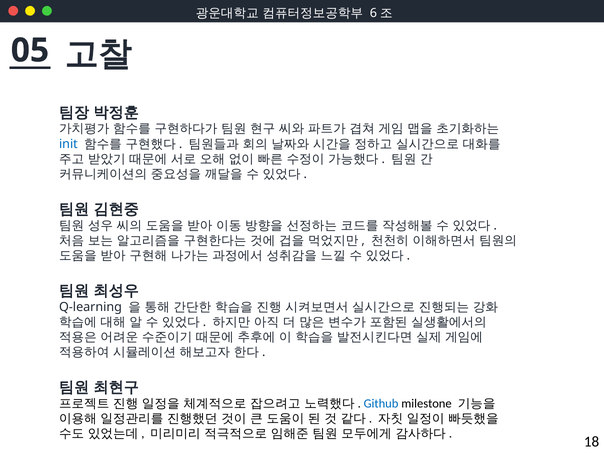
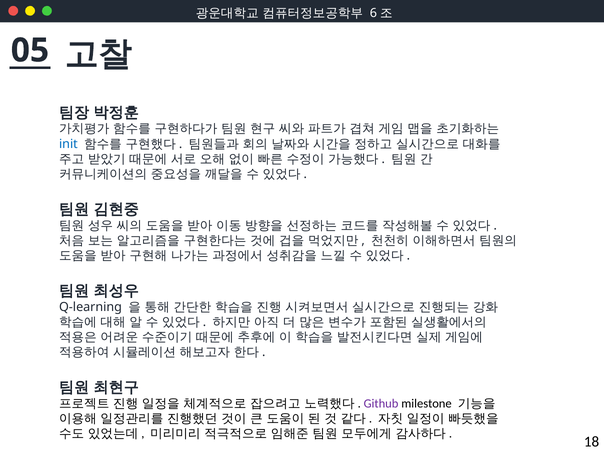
Github colour: blue -> purple (381, 404)
